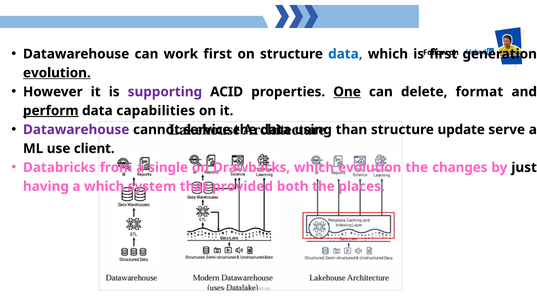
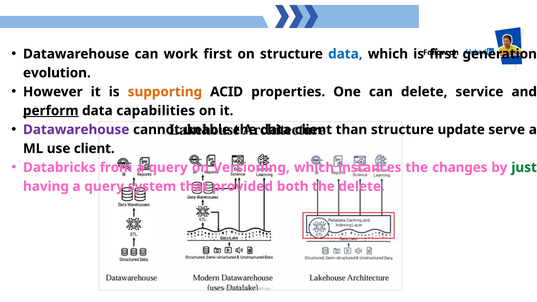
evolution underline: present -> none (57, 73)
supporting colour: purple -> orange (165, 92)
One underline: present -> none (347, 92)
format: format -> service (479, 92)
service: service -> unable (207, 130)
data using: using -> client (313, 130)
single: single -> query (168, 167)
Drawbacks: Drawbacks -> Versioning (251, 167)
which evolution: evolution -> instances (370, 167)
just colour: black -> green (524, 167)
having a which: which -> query (104, 186)
the places: places -> delete (362, 186)
